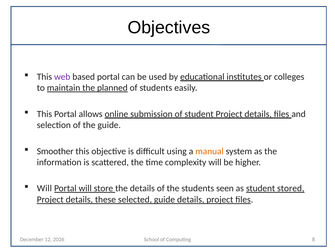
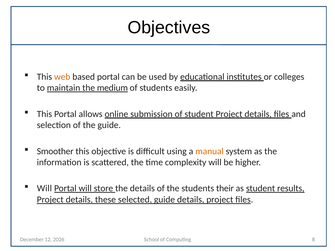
web colour: purple -> orange (62, 77)
planned: planned -> medium (112, 88)
seen: seen -> their (225, 189)
stored: stored -> results (291, 189)
